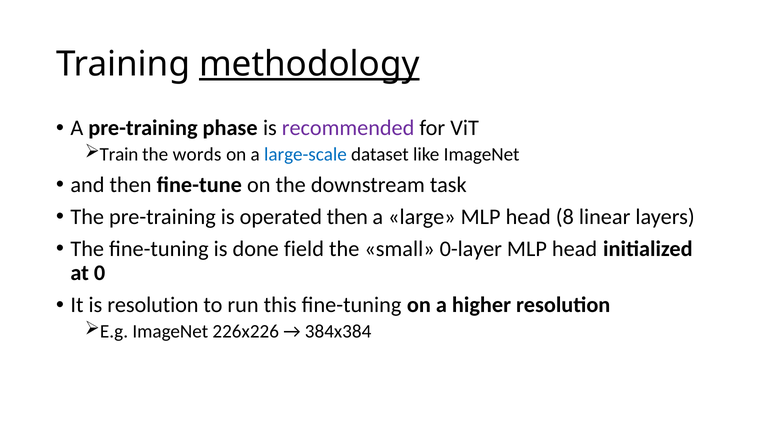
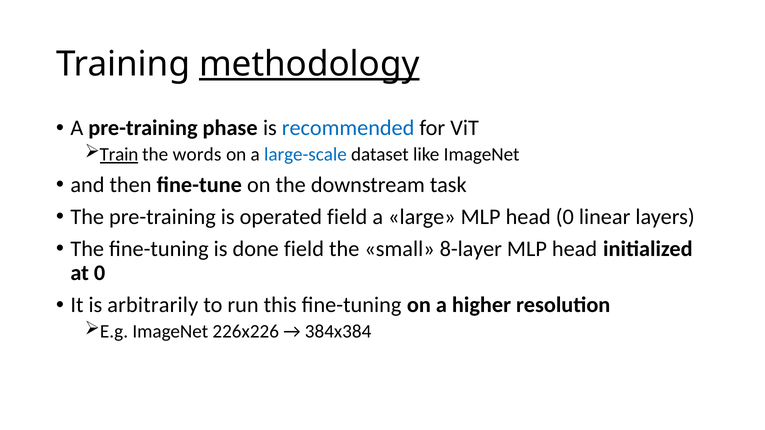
recommended colour: purple -> blue (348, 128)
Train underline: none -> present (119, 155)
operated then: then -> field (347, 217)
head 8: 8 -> 0 (565, 217)
0-layer: 0-layer -> 8-layer (471, 249)
is resolution: resolution -> arbitrarily (153, 305)
